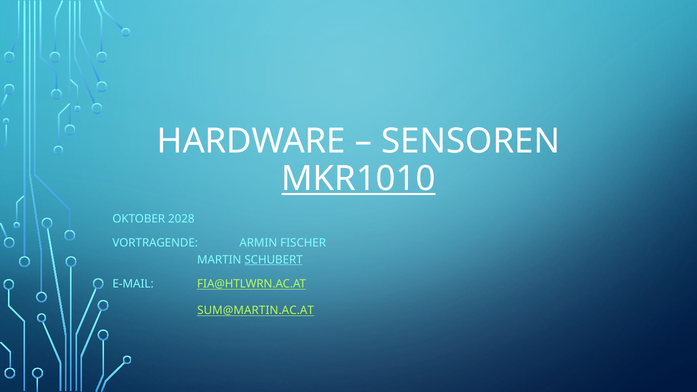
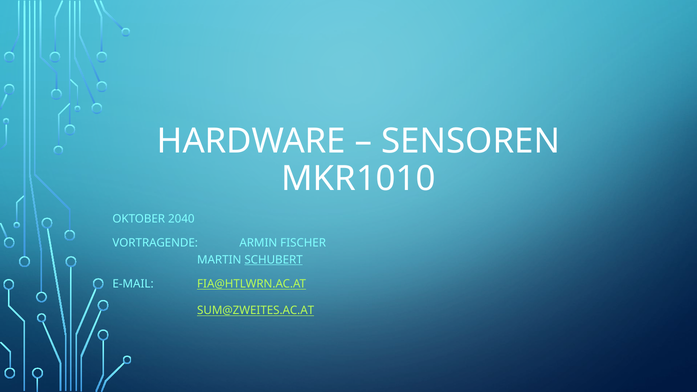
MKR1010 underline: present -> none (358, 179)
2028: 2028 -> 2040 (181, 219)
SUM@MARTIN.AC.AT: SUM@MARTIN.AC.AT -> SUM@ZWEITES.AC.AT (256, 310)
